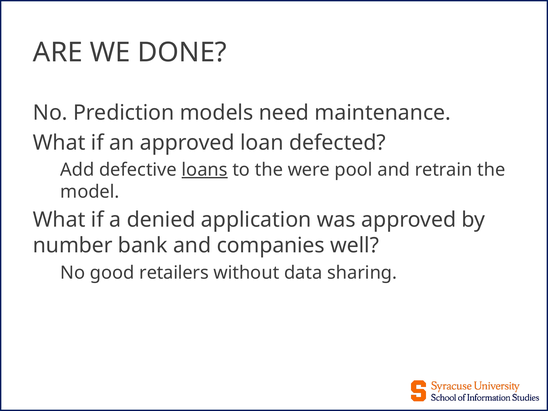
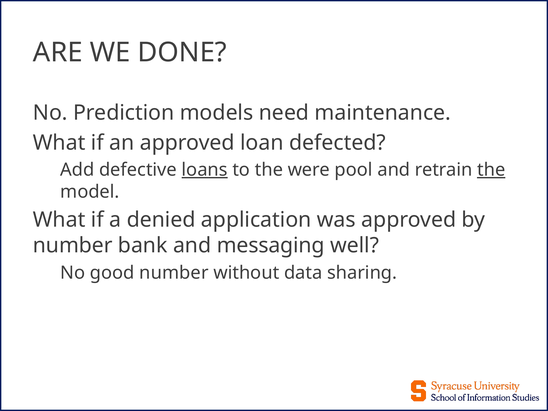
the underline: none -> present (491, 170)
companies: companies -> messaging (271, 245)
good retailers: retailers -> number (174, 273)
